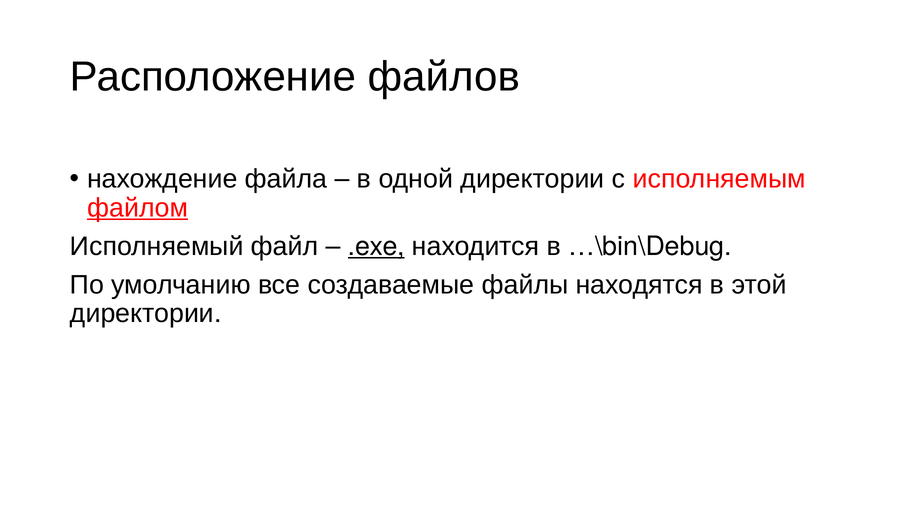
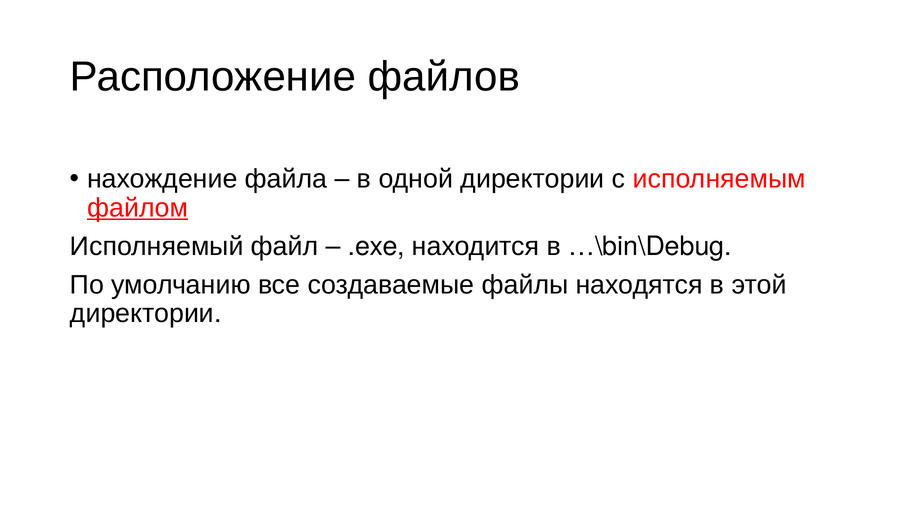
.exe underline: present -> none (376, 246)
